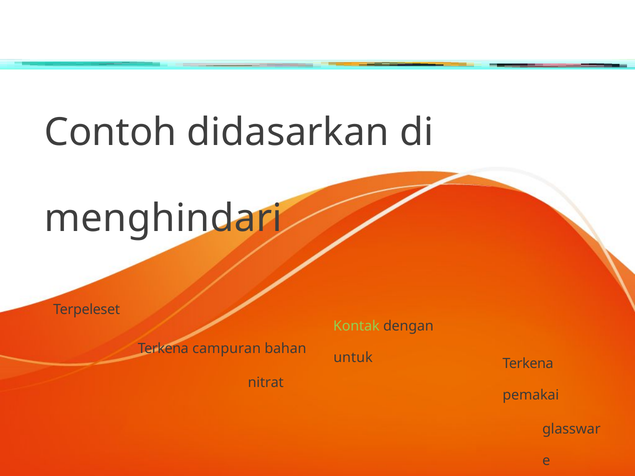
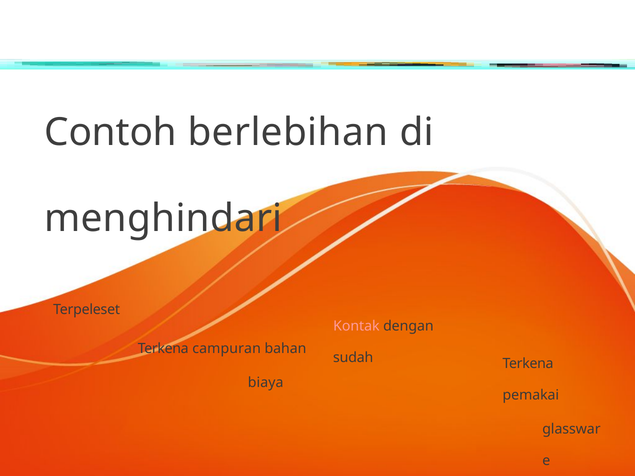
didasarkan: didasarkan -> berlebihan (288, 133)
Kontak colour: light green -> pink (356, 326)
untuk: untuk -> sudah (353, 358)
nitrat: nitrat -> biaya (266, 383)
